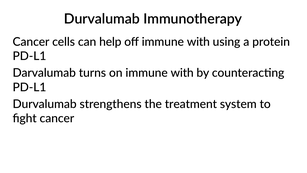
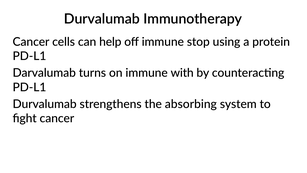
off immune with: with -> stop (198, 42)
treatment: treatment -> absorbing (191, 104)
